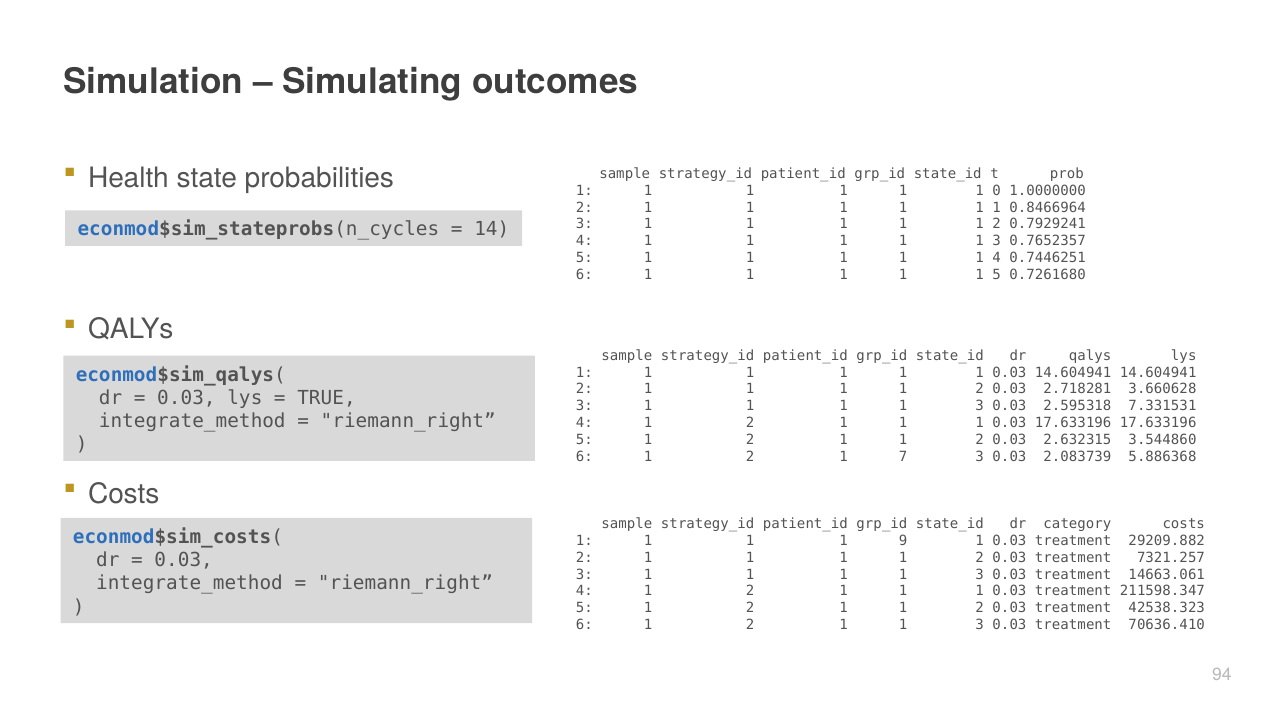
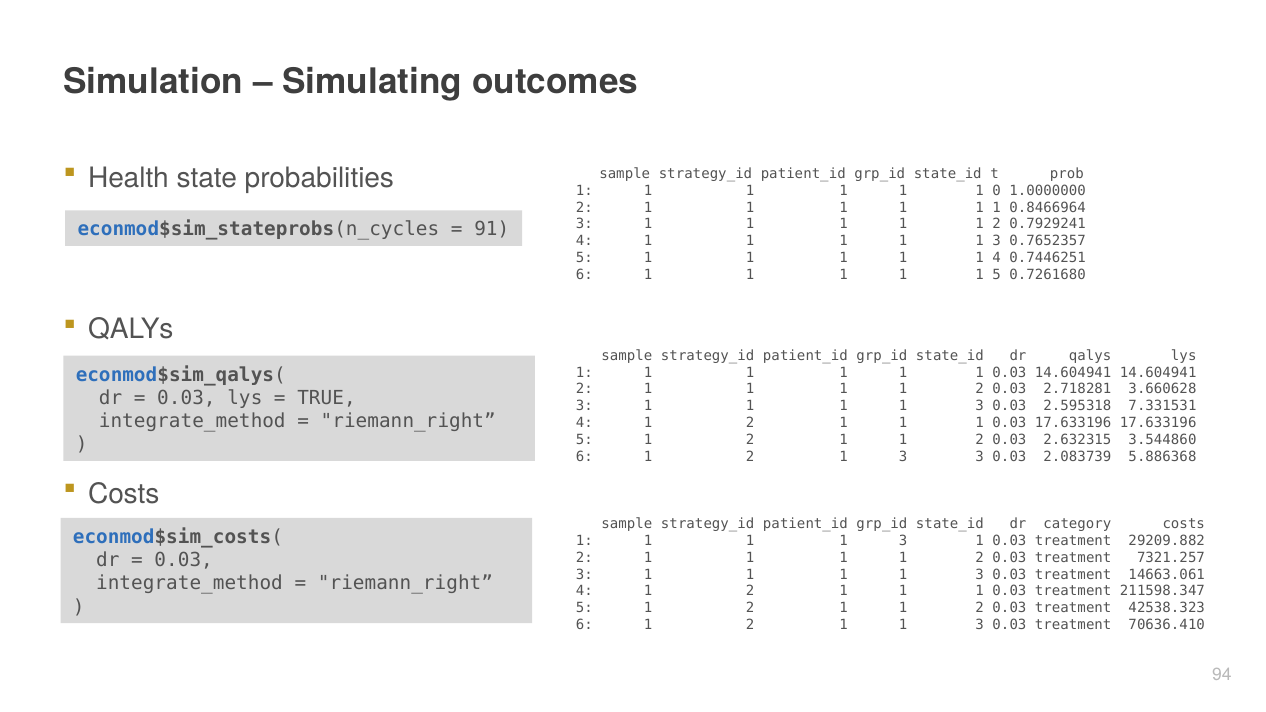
14: 14 -> 91 (492, 230)
2 1 7: 7 -> 3 (903, 457)
9: 9 -> 3 (903, 541)
